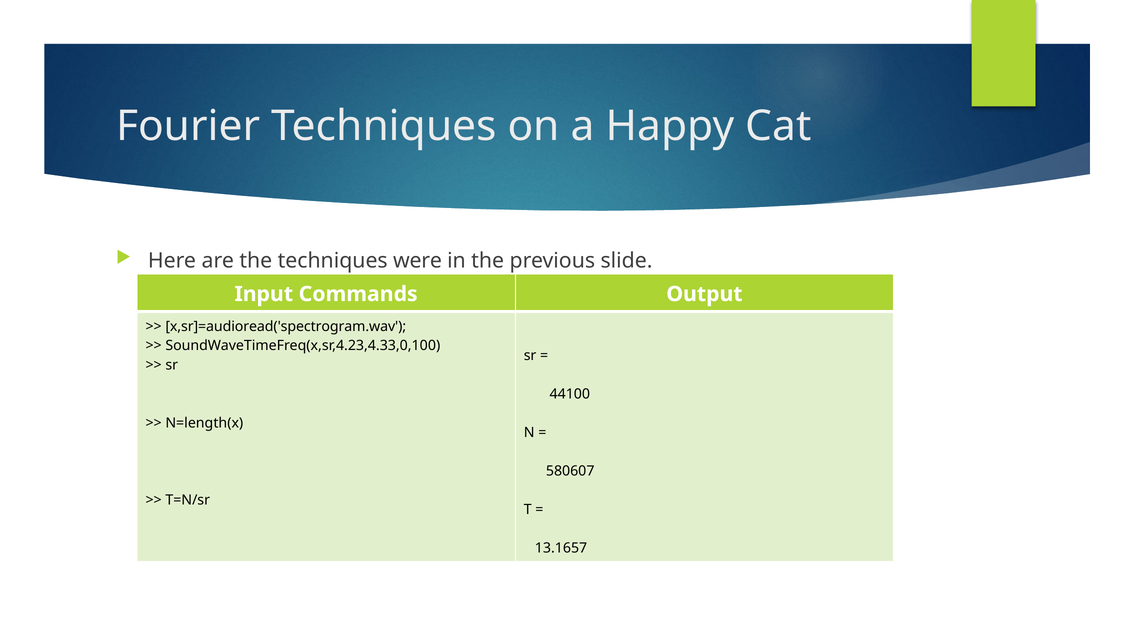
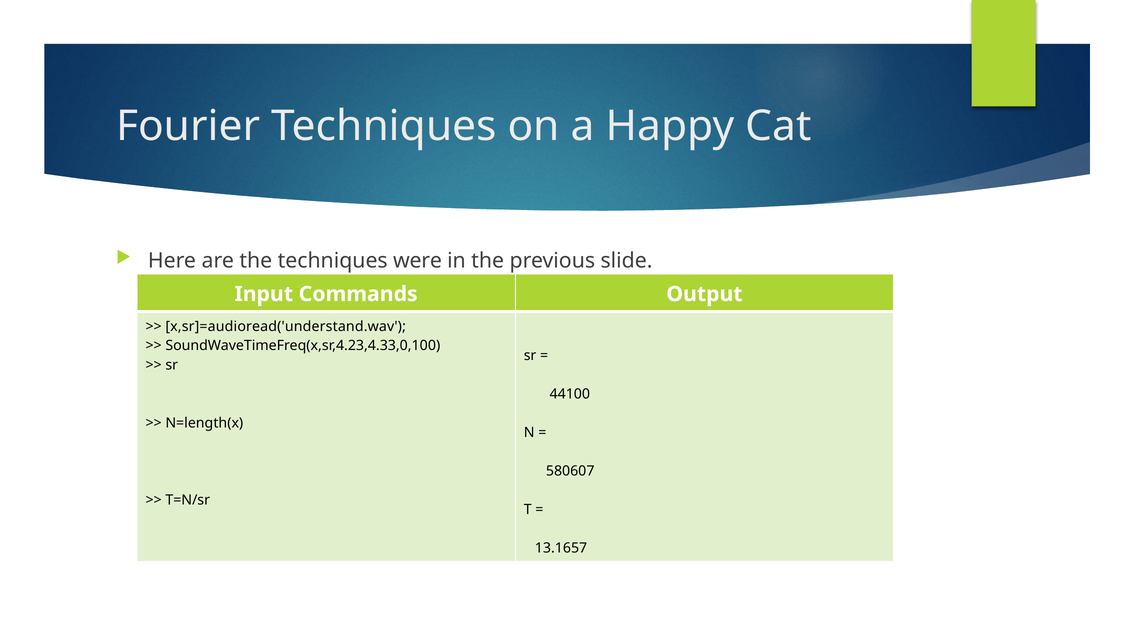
x,sr]=audioread('spectrogram.wav: x,sr]=audioread('spectrogram.wav -> x,sr]=audioread('understand.wav (286, 327)
